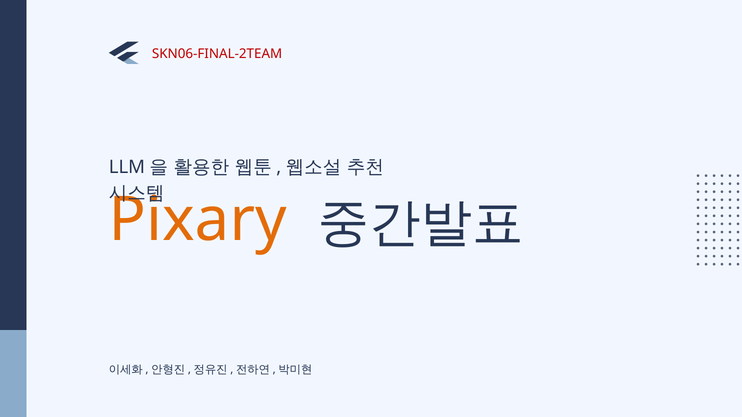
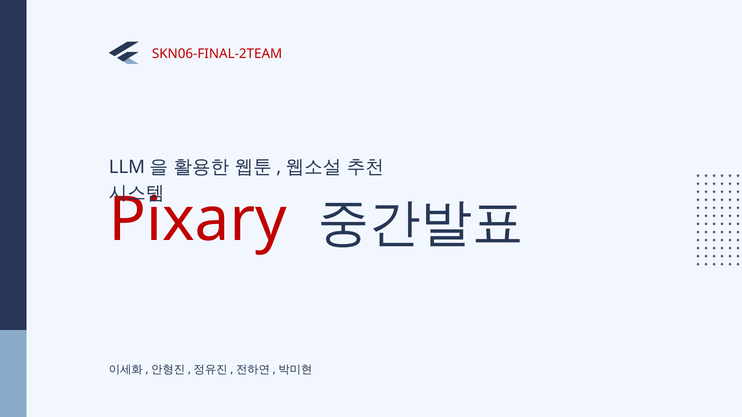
Pixary colour: orange -> red (198, 220)
